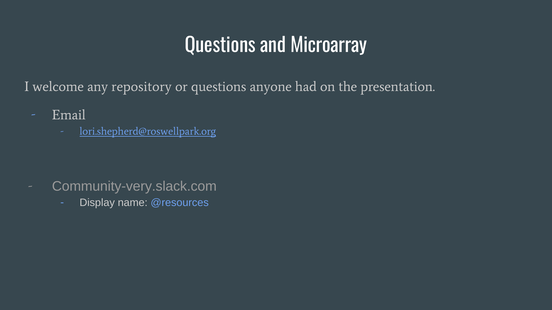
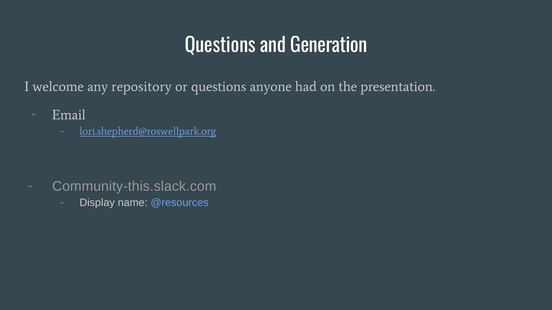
Microarray: Microarray -> Generation (329, 46)
Community-very.slack.com: Community-very.slack.com -> Community-this.slack.com (134, 187)
